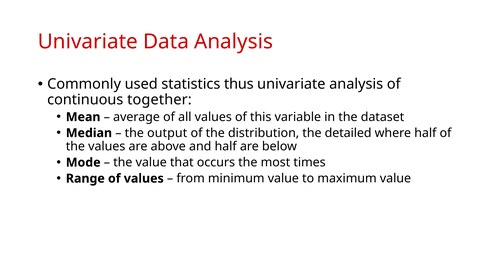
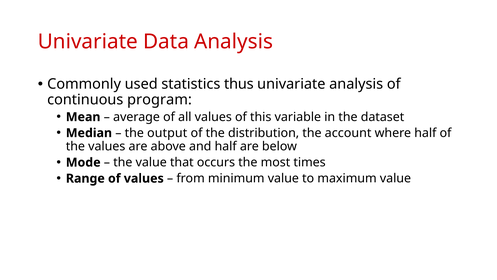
together: together -> program (159, 100)
detailed: detailed -> account (348, 133)
